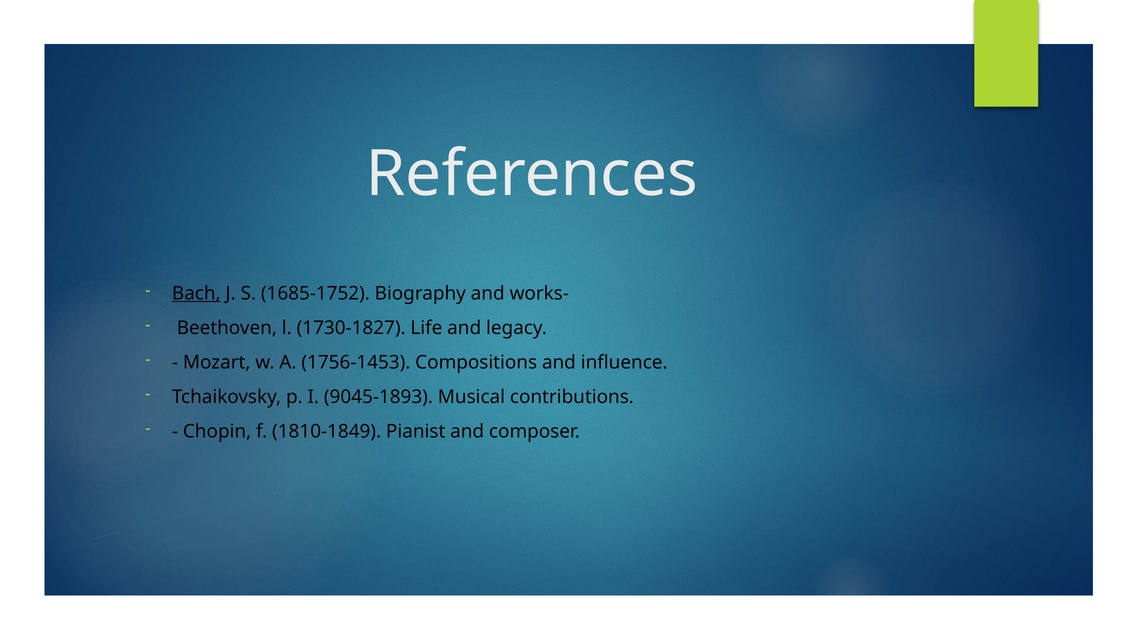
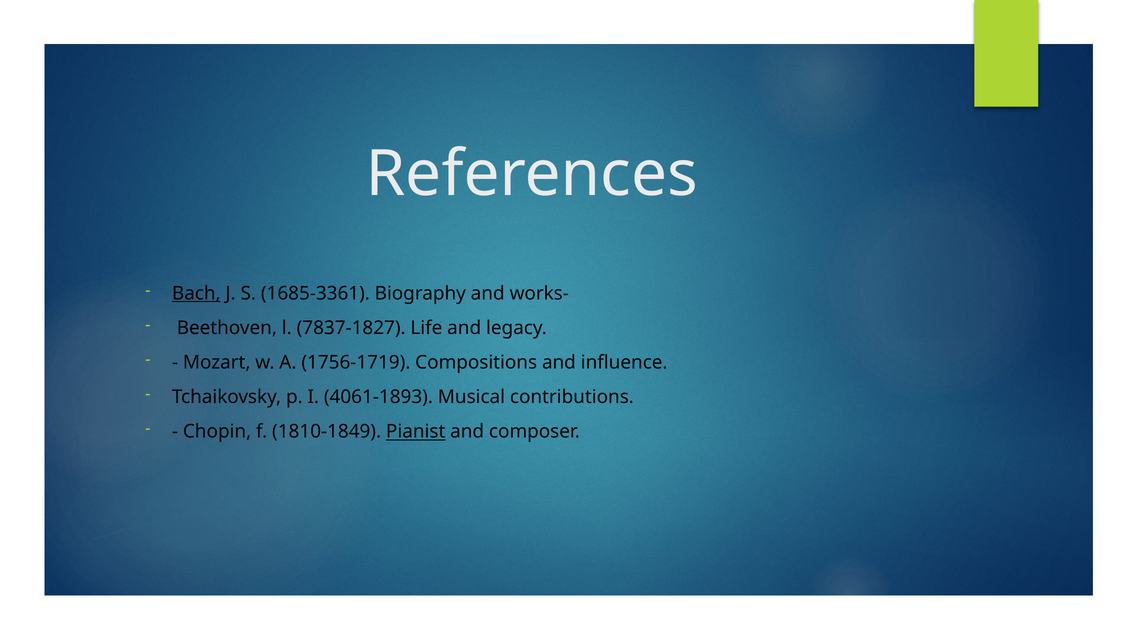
1685-1752: 1685-1752 -> 1685-3361 (315, 293)
1730-1827: 1730-1827 -> 7837-1827 (351, 328)
1756-1453: 1756-1453 -> 1756-1719 (356, 363)
9045-1893: 9045-1893 -> 4061-1893 (378, 397)
Pianist underline: none -> present (416, 432)
